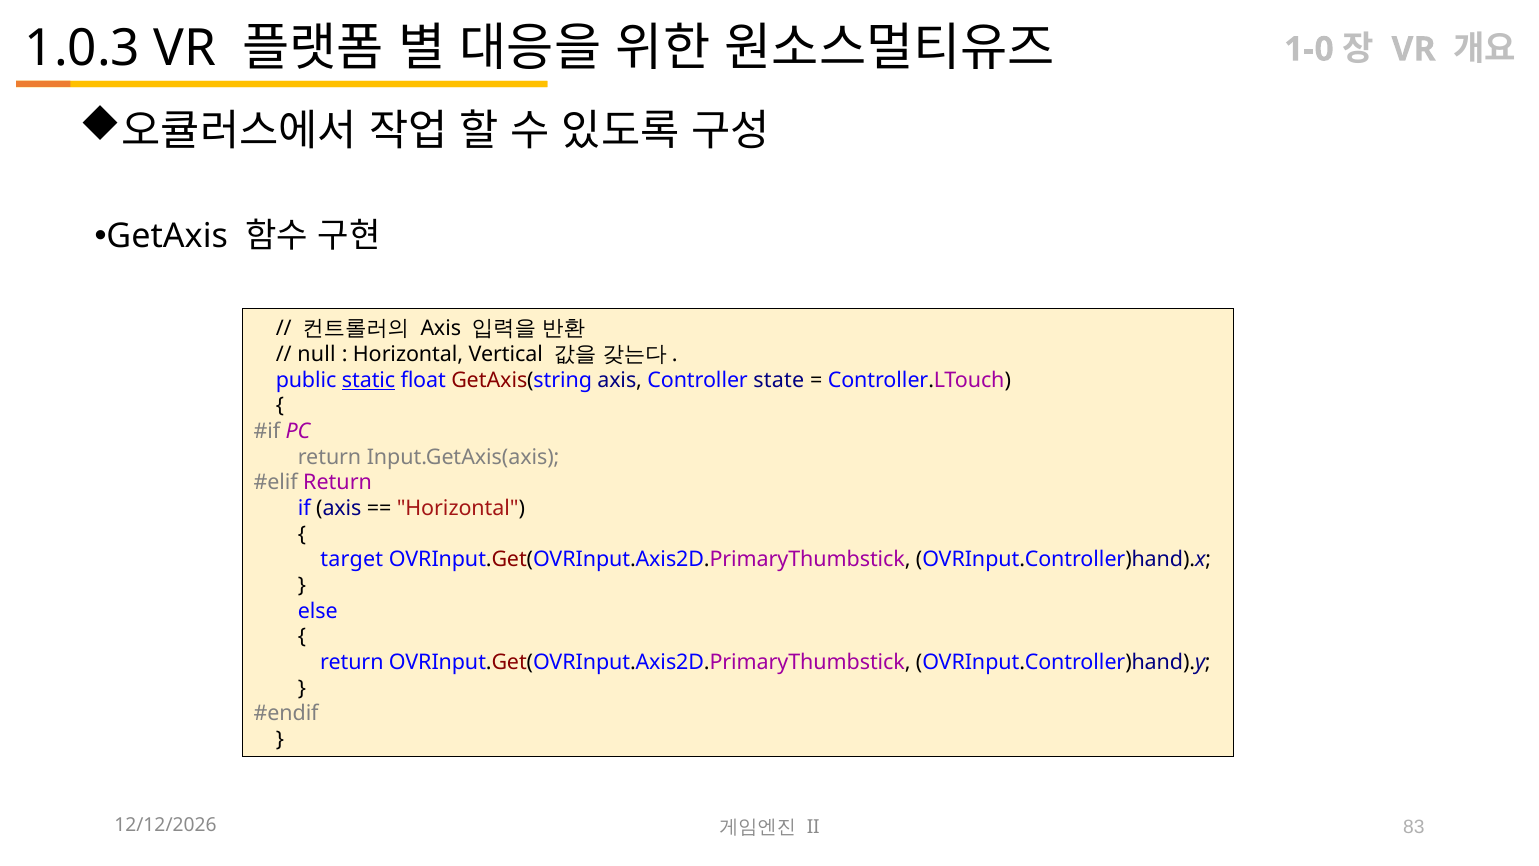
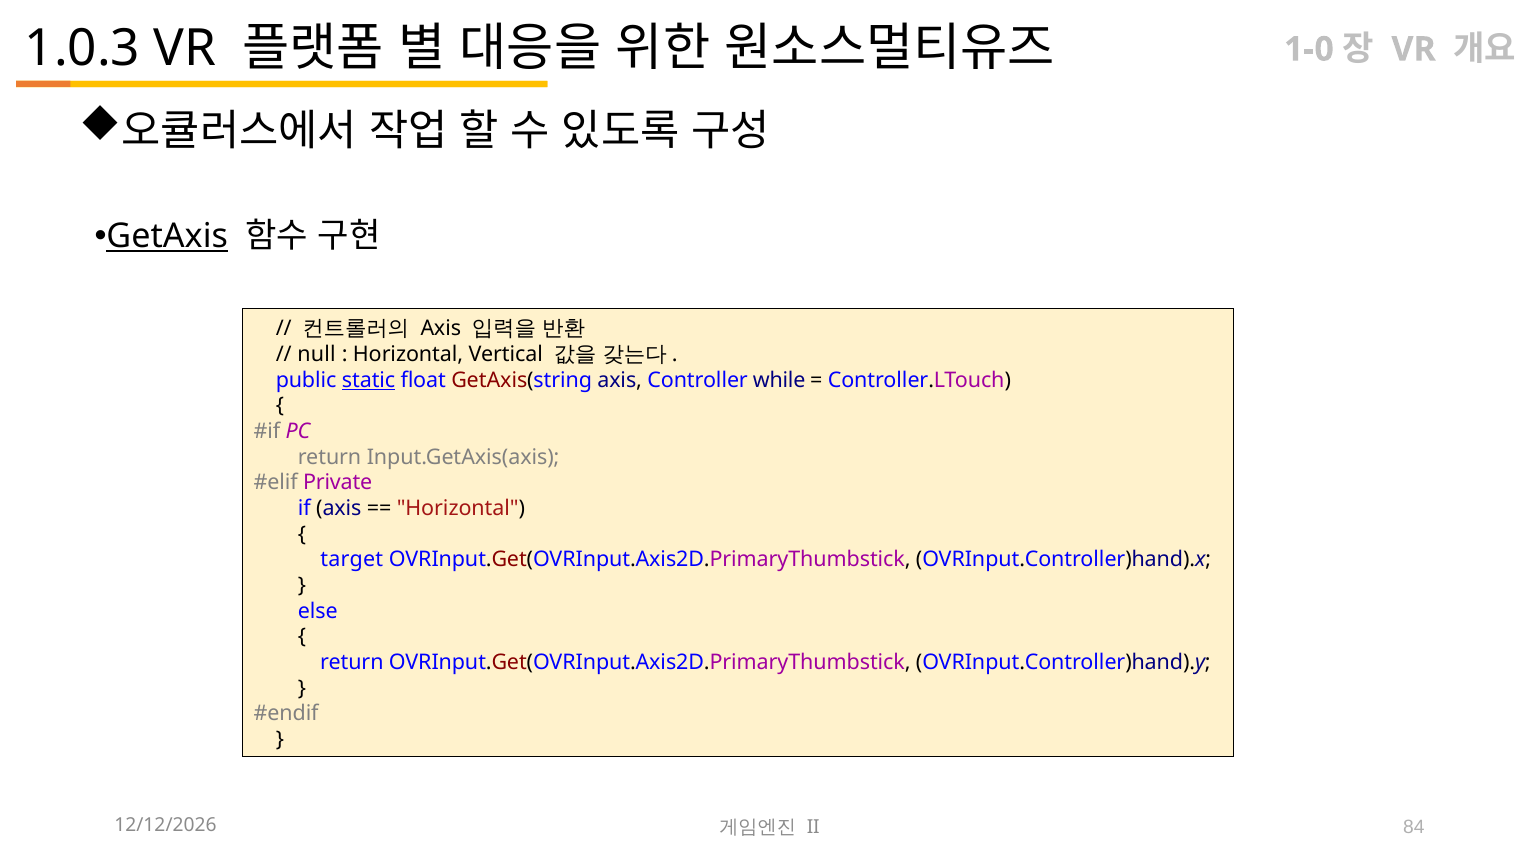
GetAxis underline: none -> present (167, 237)
state: state -> while (779, 380)
Return: Return -> Private (338, 483)
83: 83 -> 84 (1414, 827)
